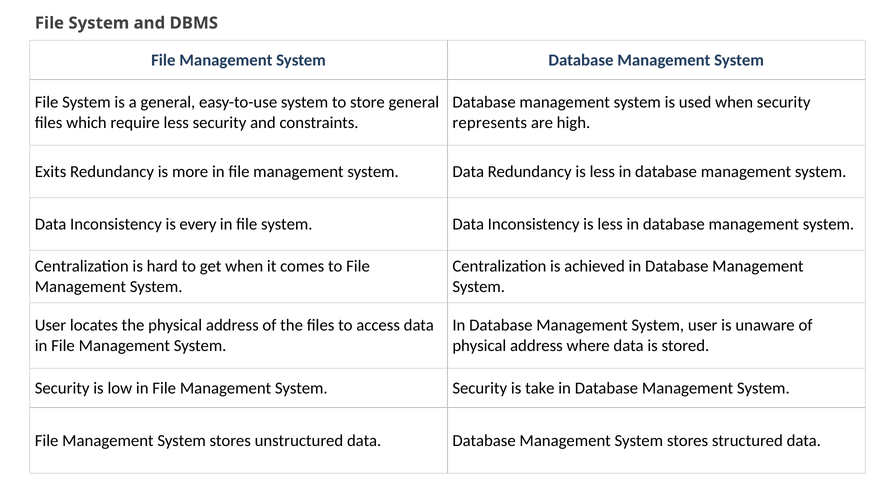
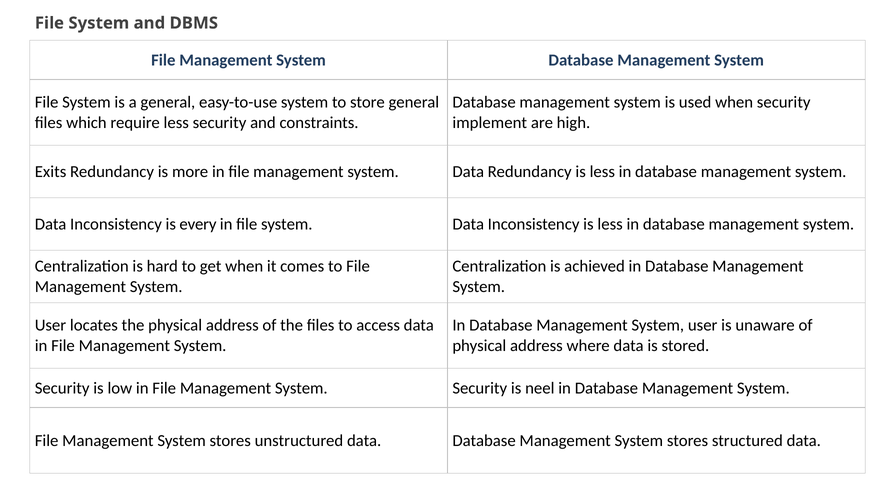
represents: represents -> implement (490, 123)
take: take -> neel (540, 389)
